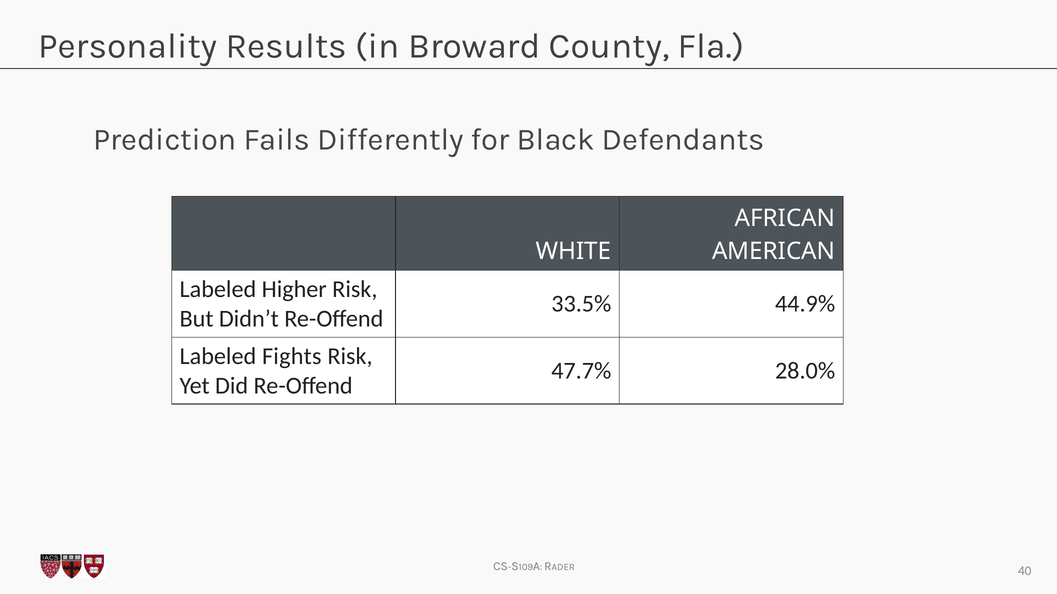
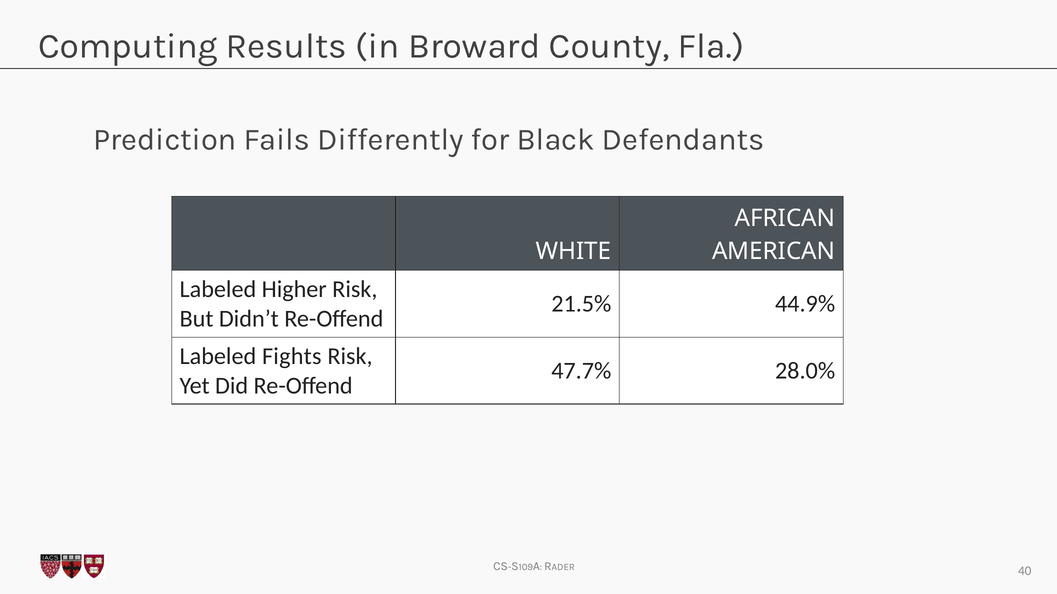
Personality: Personality -> Computing (128, 46)
33.5%: 33.5% -> 21.5% (581, 304)
